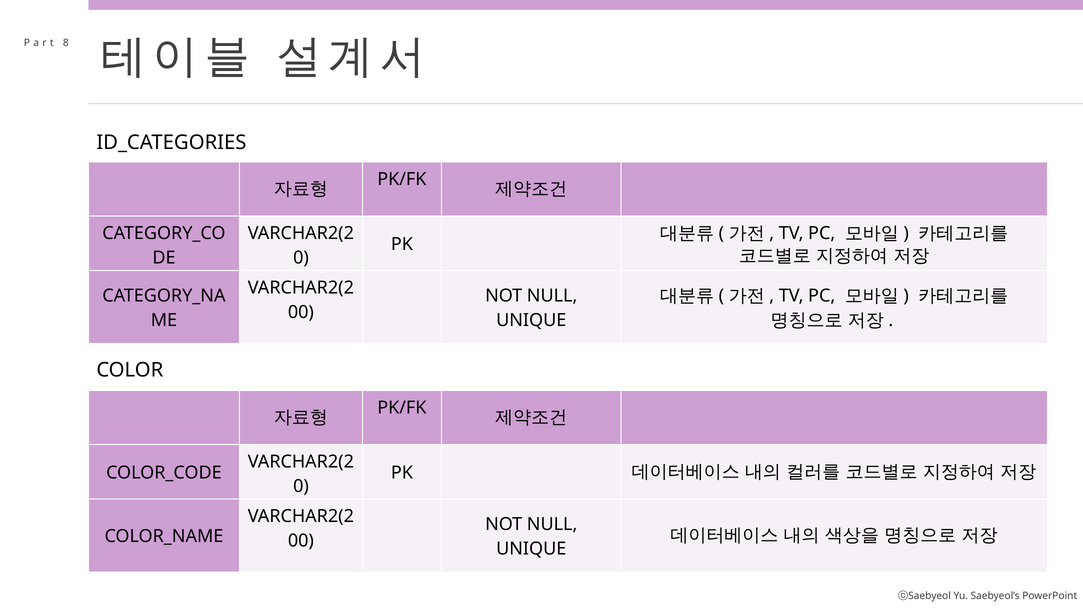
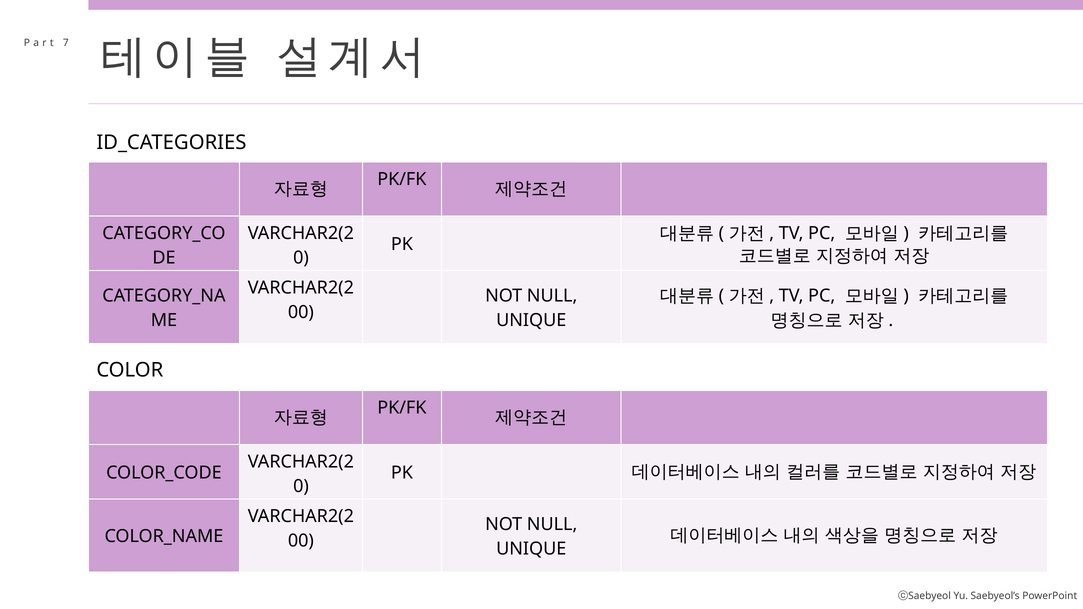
8: 8 -> 7 (66, 43)
